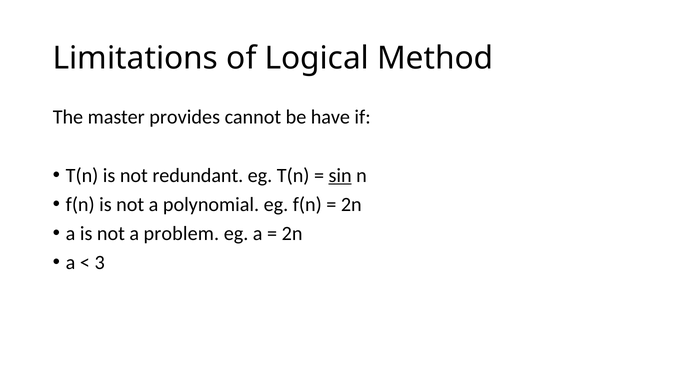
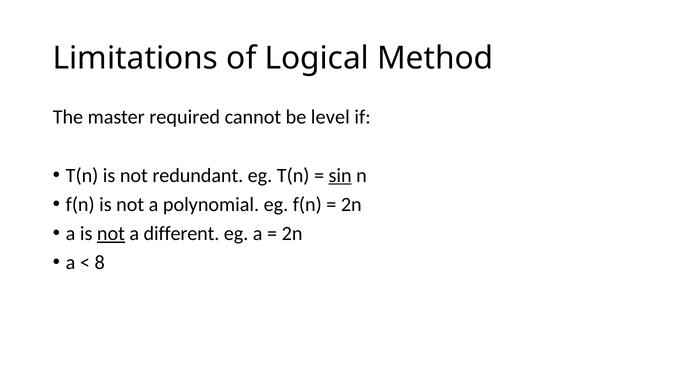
provides: provides -> required (185, 117)
have: have -> level (330, 117)
not underline: none -> present (111, 233)
problem: problem -> different (181, 233)
3: 3 -> 8 (100, 262)
